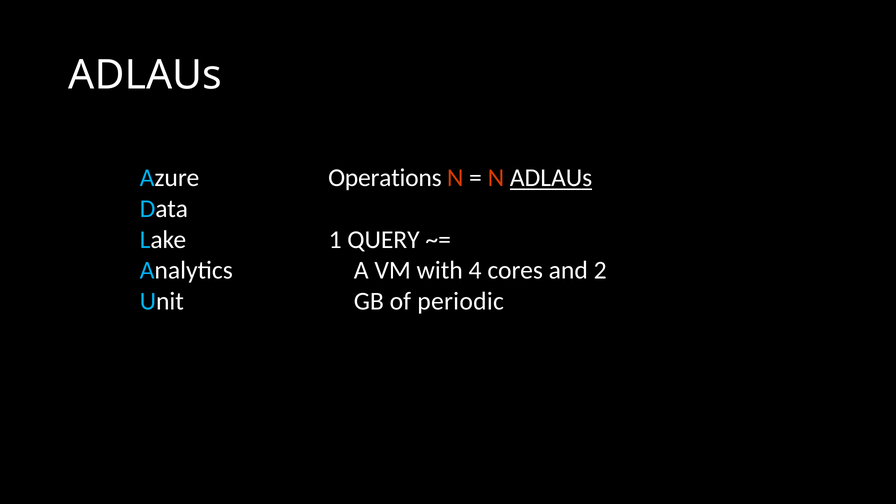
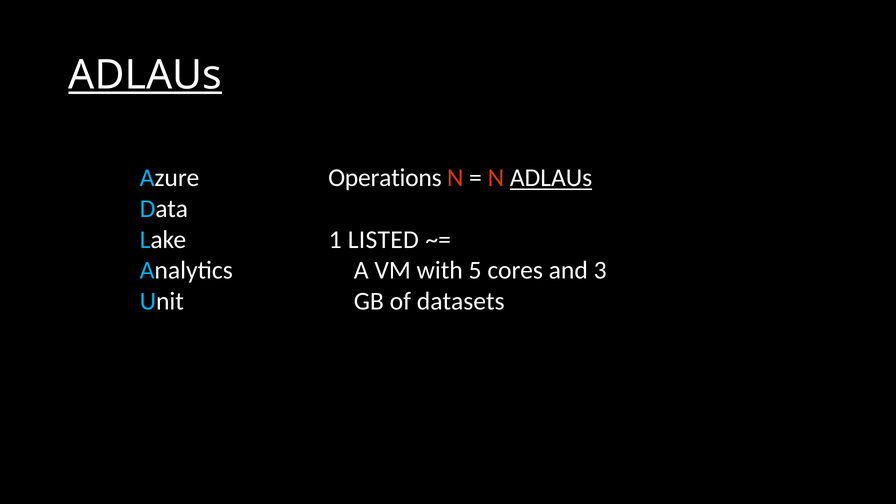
ADLAUs underline: none -> present (145, 75)
QUERY: QUERY -> LISTED (383, 240)
4: 4 -> 5 (475, 270)
2: 2 -> 3 (600, 270)
periodic: periodic -> datasets (461, 301)
